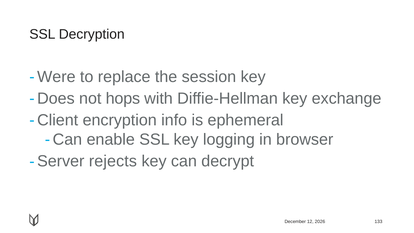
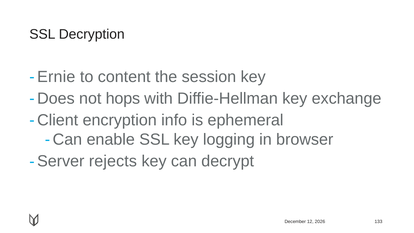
Were: Were -> Ernie (56, 77)
replace: replace -> content (124, 77)
